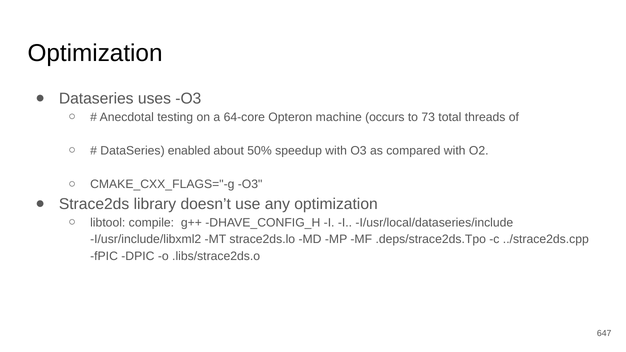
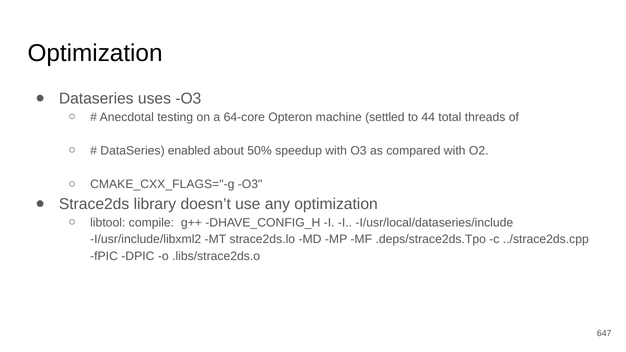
occurs: occurs -> settled (385, 117)
73: 73 -> 44 (428, 117)
